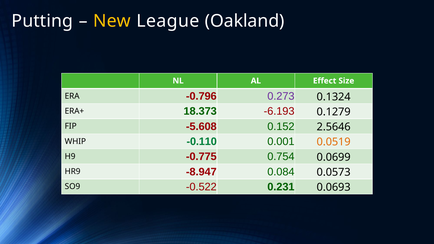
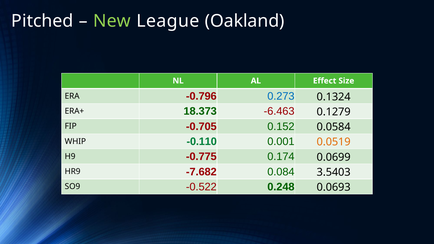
Putting: Putting -> Pitched (42, 21)
New colour: yellow -> light green (112, 21)
0.273 colour: purple -> blue (281, 96)
-6.193: -6.193 -> -6.463 (279, 111)
-5.608: -5.608 -> -0.705 (201, 127)
2.5646: 2.5646 -> 0.0584 (334, 127)
0.754: 0.754 -> 0.174 (281, 157)
-8.947: -8.947 -> -7.682 (201, 172)
0.0573: 0.0573 -> 3.5403 (334, 172)
0.231: 0.231 -> 0.248 (281, 187)
